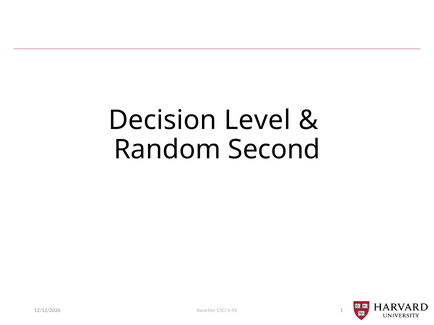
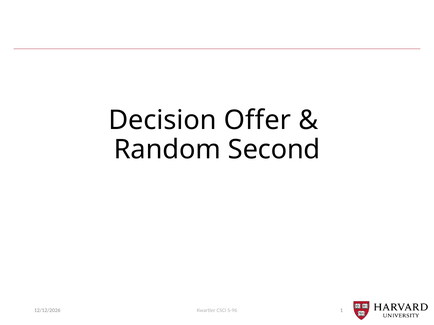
Level: Level -> Offer (257, 120)
